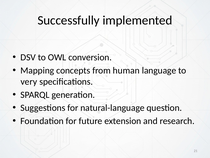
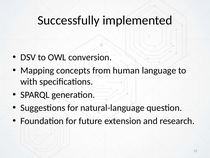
very: very -> with (29, 81)
